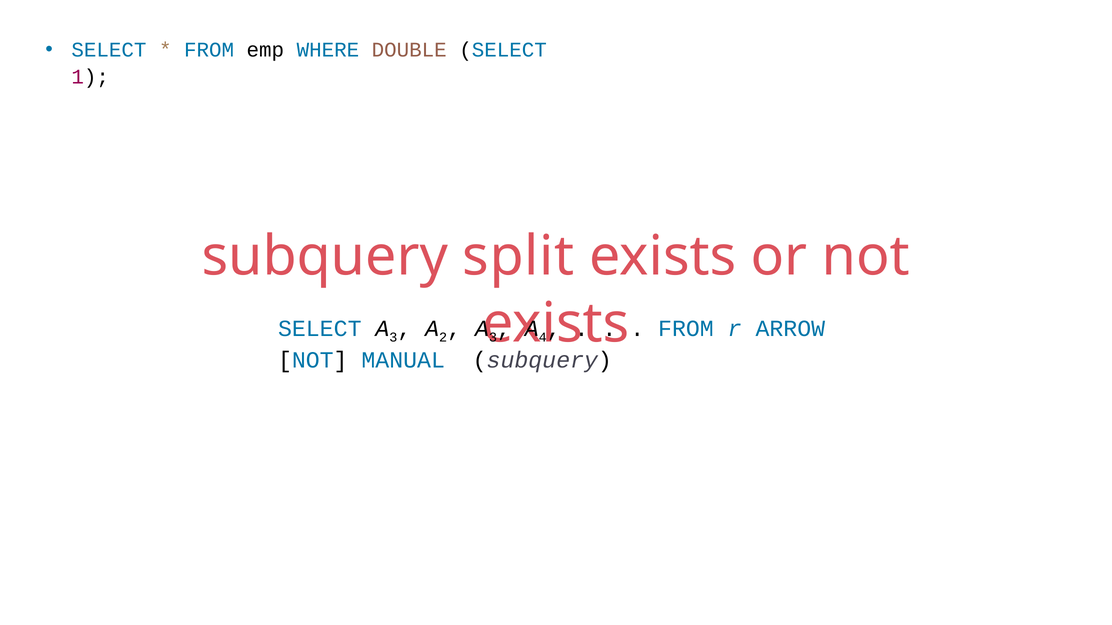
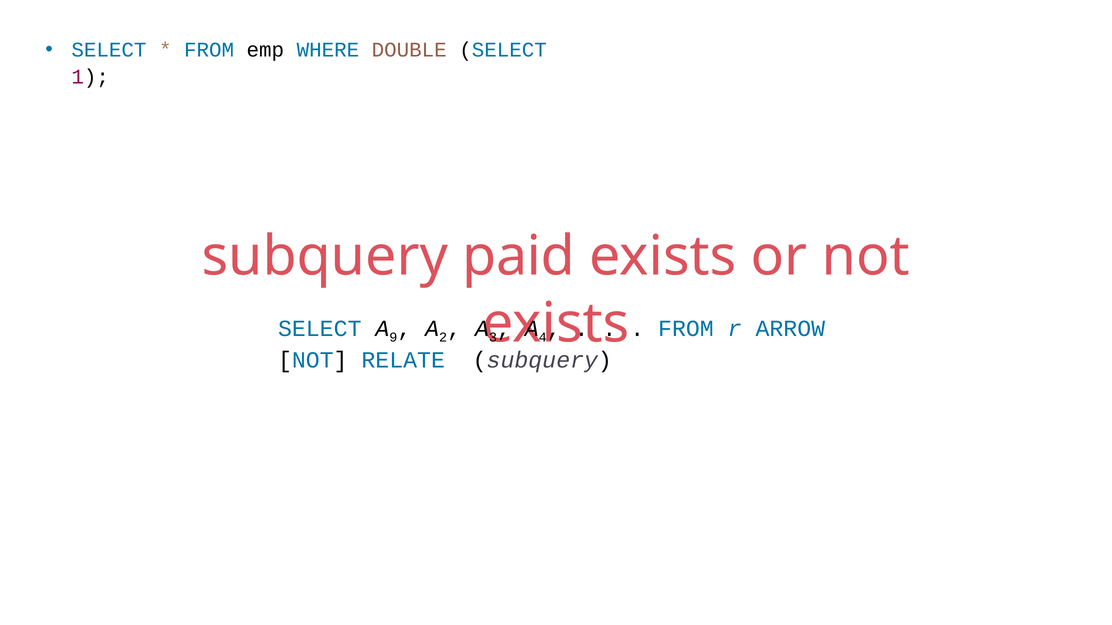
split: split -> paid (519, 257)
3: 3 -> 9 (393, 338)
MANUAL: MANUAL -> RELATE (403, 360)
